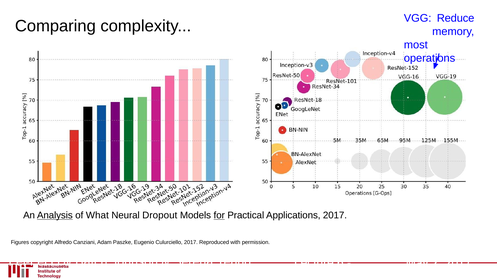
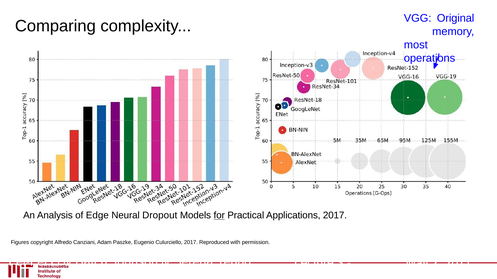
Reduce: Reduce -> Original (456, 18)
Analysis underline: present -> none (55, 216)
What: What -> Edge (97, 216)
6: 6 -> 3 (340, 263)
